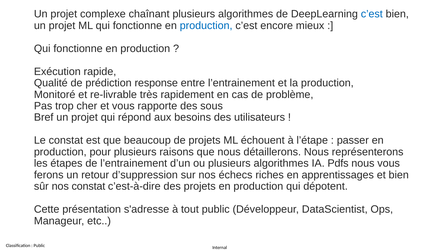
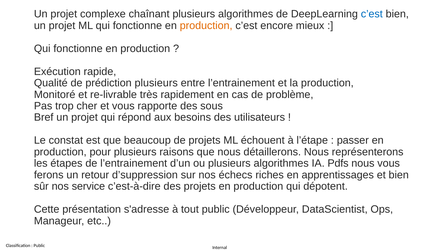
production colour: blue -> orange (206, 26)
prédiction response: response -> plusieurs (156, 83)
nos constat: constat -> service (88, 187)
